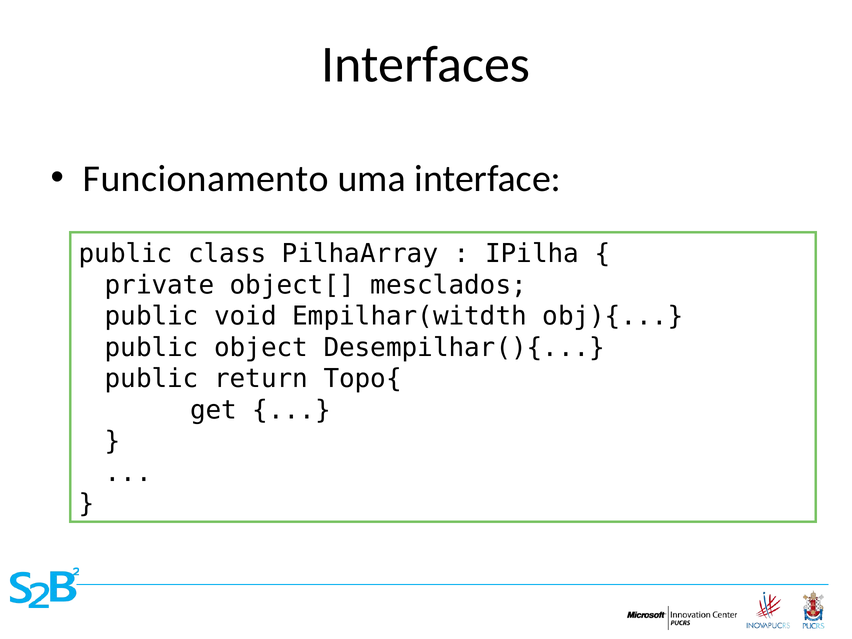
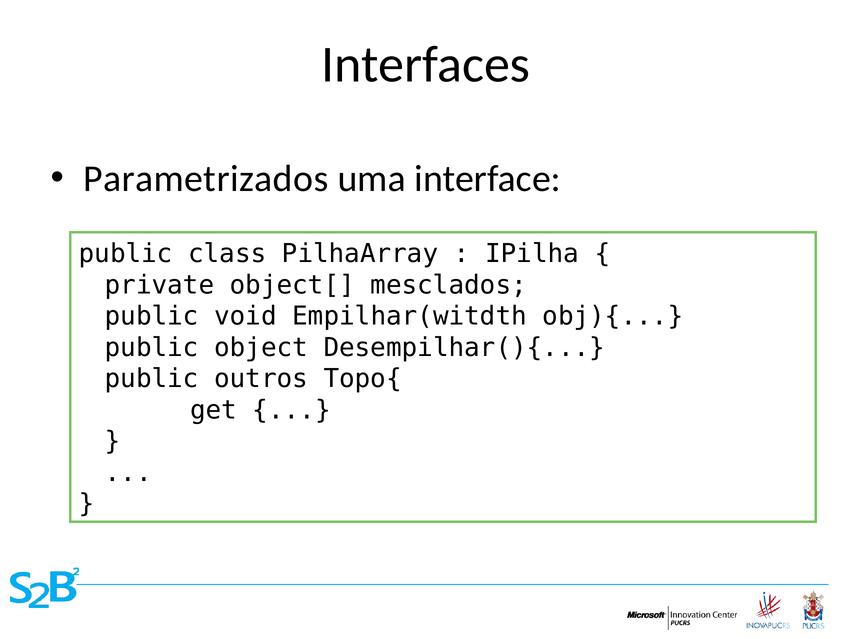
Funcionamento: Funcionamento -> Parametrizados (206, 179)
return: return -> outros (261, 379)
